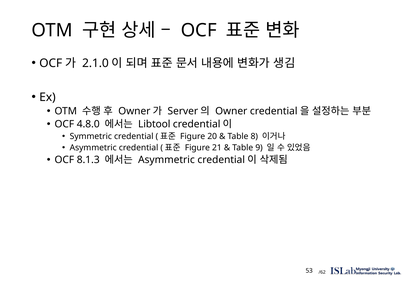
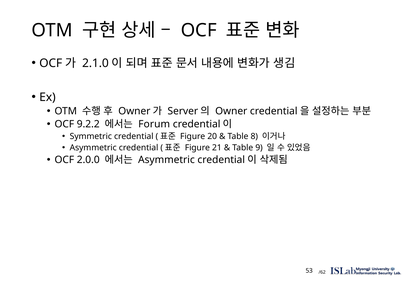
4.8.0: 4.8.0 -> 9.2.2 (88, 124)
Libtool: Libtool -> Forum (154, 124)
8.1.3: 8.1.3 -> 2.0.0 (88, 160)
